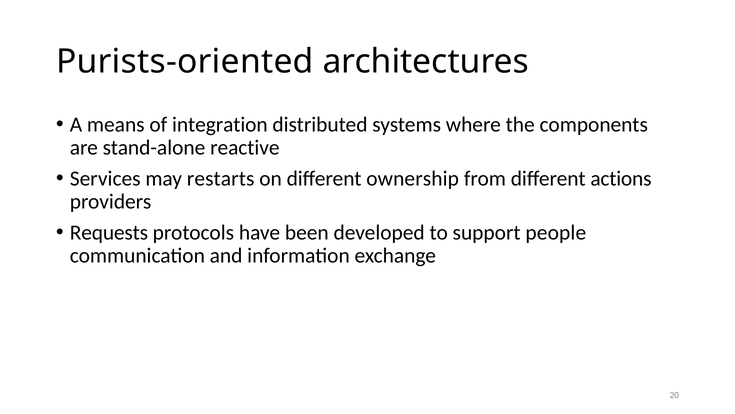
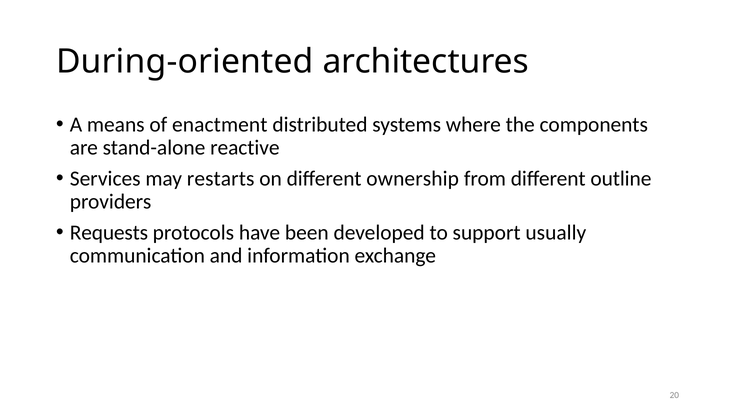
Purists-oriented: Purists-oriented -> During-oriented (185, 62)
integration: integration -> enactment (220, 124)
actions: actions -> outline (621, 178)
people: people -> usually (556, 232)
